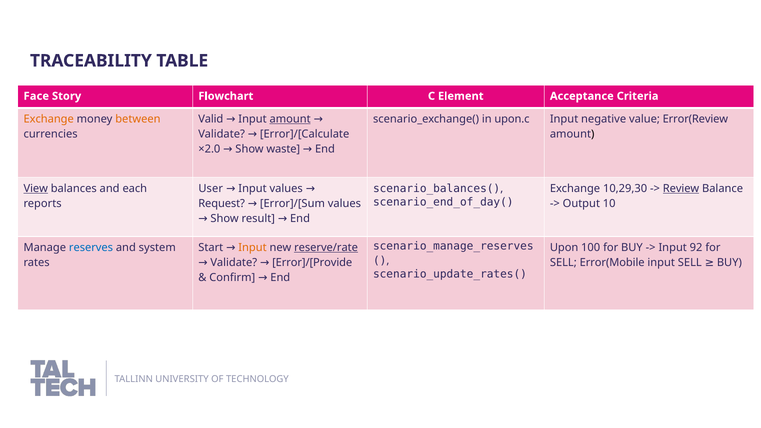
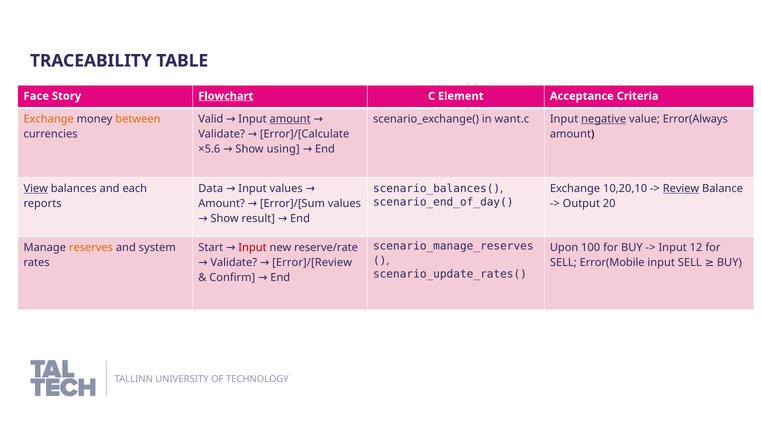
Flowchart underline: none -> present (226, 96)
upon.c: upon.c -> want.c (512, 119)
negative underline: none -> present (604, 119)
Error(Review: Error(Review -> Error(Always (695, 119)
×2.0: ×2.0 -> ×5.6 (209, 149)
waste: waste -> using (283, 149)
User: User -> Data (211, 188)
10,29,30: 10,29,30 -> 10,20,10 (625, 188)
Request: Request -> Amount (222, 204)
10: 10 -> 20 (609, 204)
reserves colour: blue -> orange (91, 248)
Input colour: orange -> red (253, 248)
reserve/rate underline: present -> none (326, 248)
92: 92 -> 12 (696, 248)
Error]/[Provide: Error]/[Provide -> Error]/[Review (312, 263)
